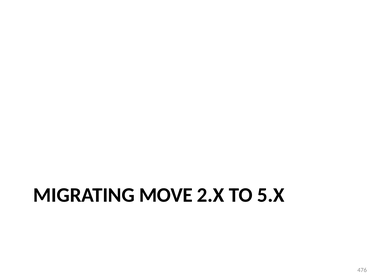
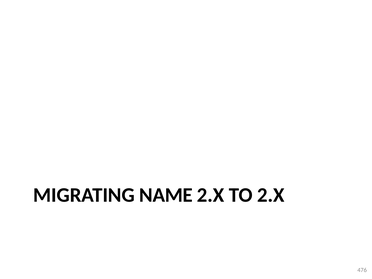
MOVE: MOVE -> NAME (166, 195)
TO 5.X: 5.X -> 2.X (271, 195)
